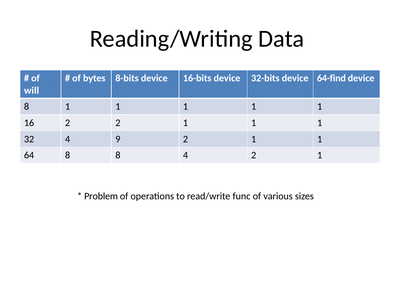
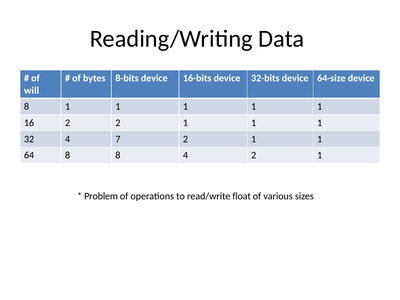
64-find: 64-find -> 64-size (331, 78)
9: 9 -> 7 (118, 139)
func: func -> float (242, 196)
